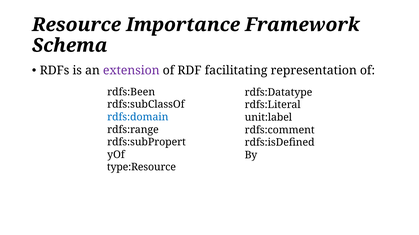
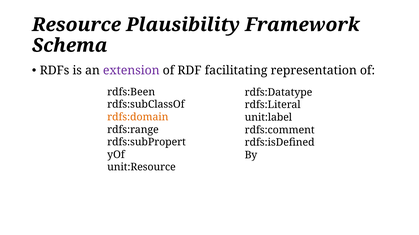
Importance: Importance -> Plausibility (183, 25)
rdfs:domain colour: blue -> orange (138, 117)
type:Resource: type:Resource -> unit:Resource (141, 168)
